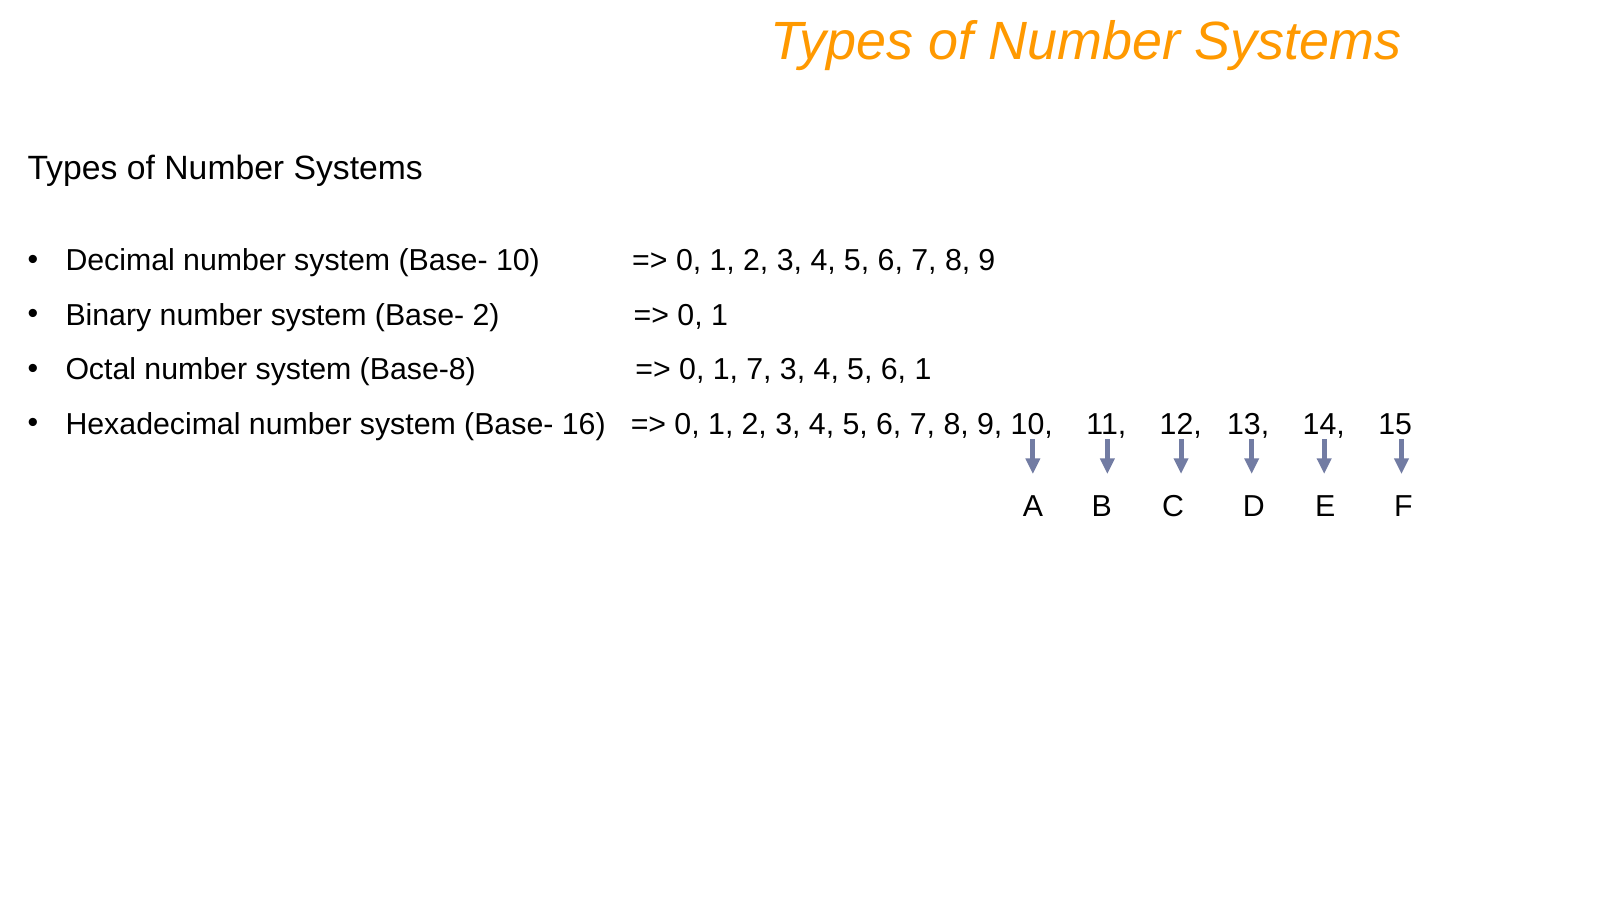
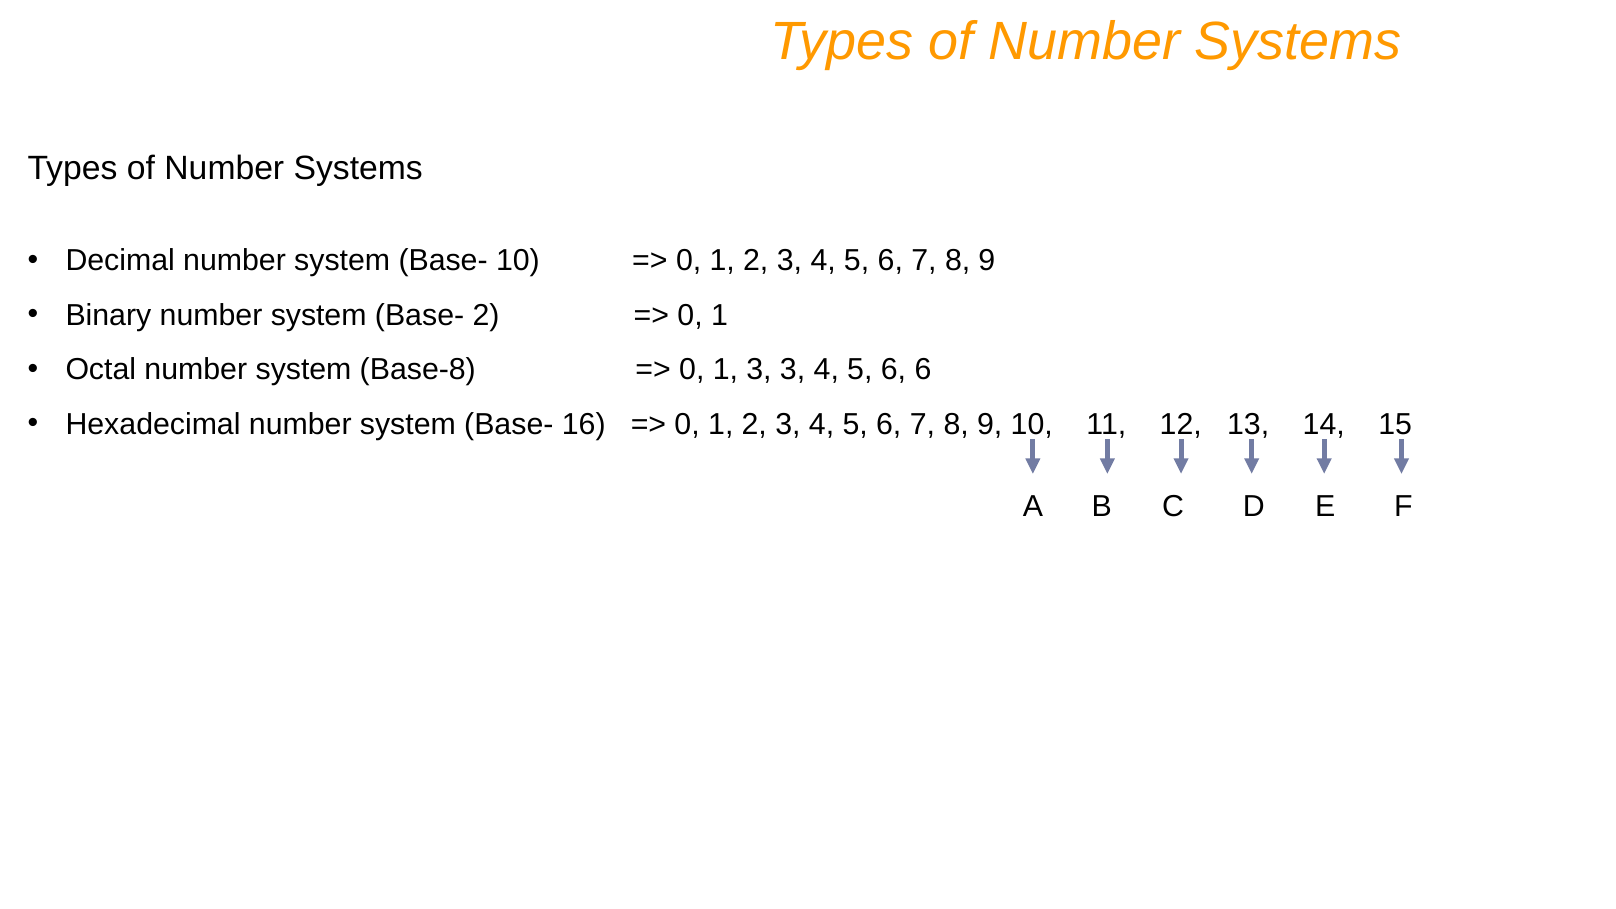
1 7: 7 -> 3 (759, 370)
6 1: 1 -> 6 (923, 370)
